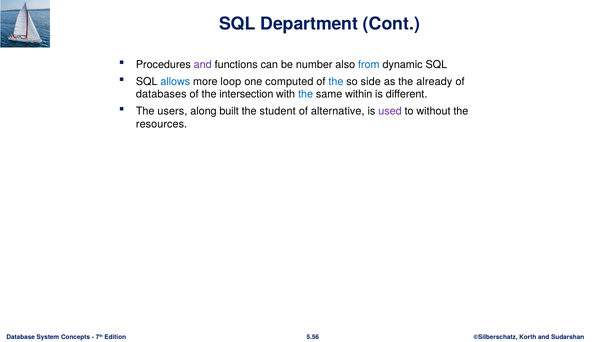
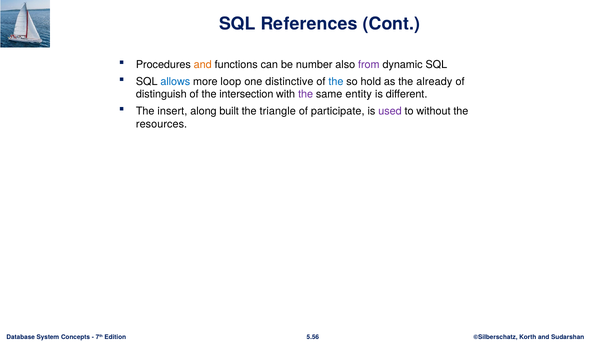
Department: Department -> References (309, 24)
and colour: purple -> orange (203, 65)
from colour: blue -> purple (369, 65)
computed: computed -> distinctive (289, 81)
side: side -> hold (371, 81)
databases: databases -> distinguish (161, 94)
the colour: blue -> purple (306, 94)
within: within -> entity (359, 94)
users: users -> insert (172, 111)
student: student -> triangle (278, 111)
alternative: alternative -> participate (338, 111)
